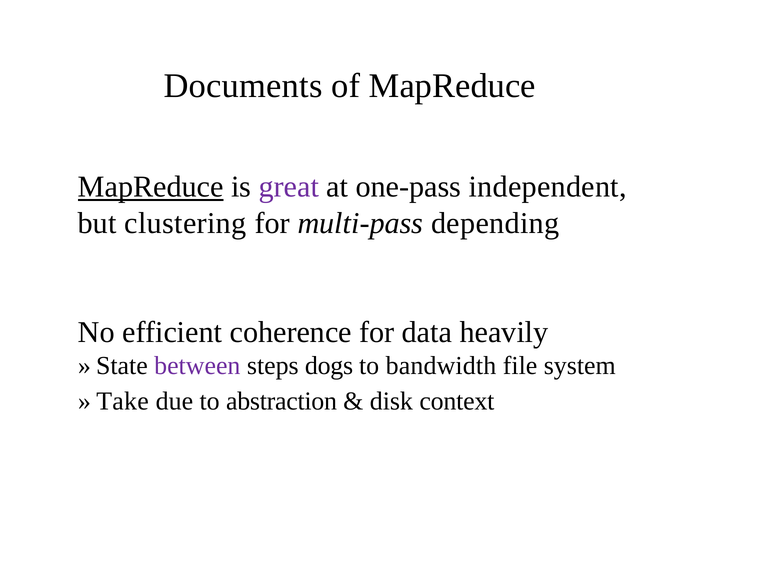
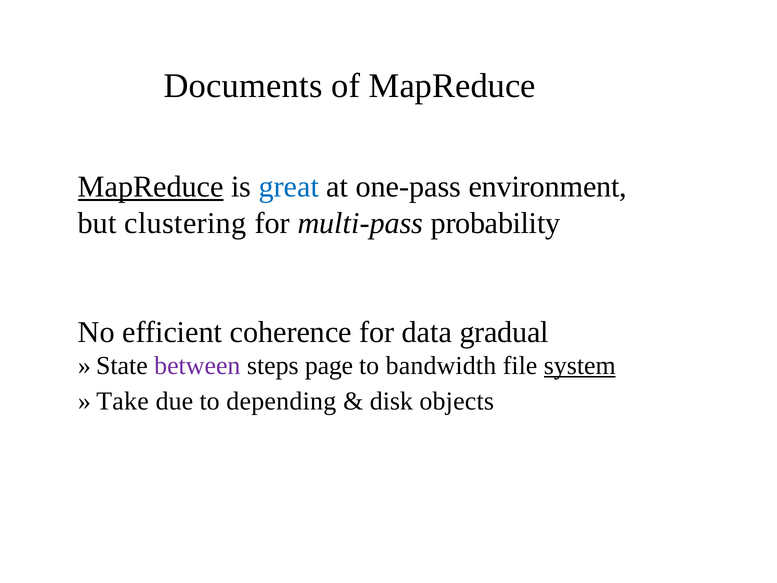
great colour: purple -> blue (289, 187)
independent: independent -> environment (548, 187)
depending: depending -> probability (496, 223)
heavily: heavily -> gradual (504, 332)
dogs: dogs -> page (329, 365)
system underline: none -> present (580, 365)
abstraction: abstraction -> depending (281, 401)
context: context -> objects (457, 401)
